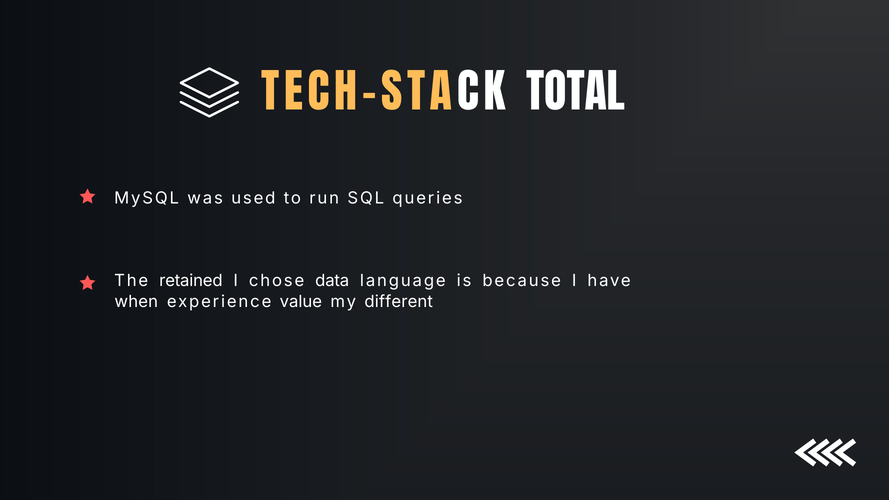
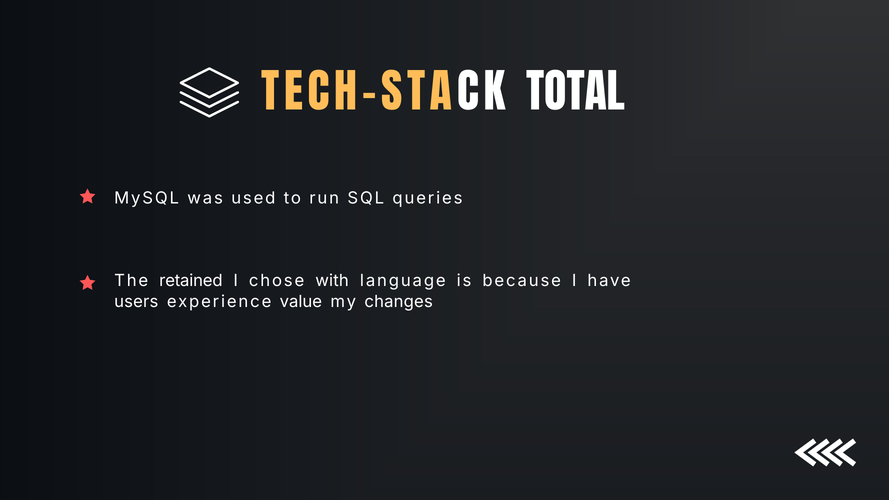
data: data -> with (332, 281)
when: when -> users (136, 302)
different: different -> changes (399, 302)
